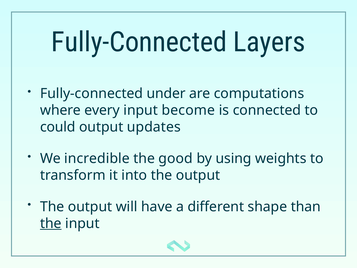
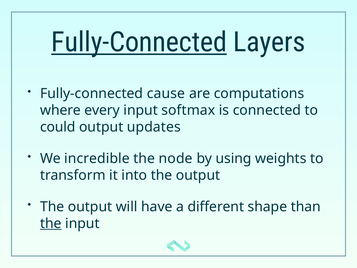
Fully-Connected underline: none -> present (139, 42)
under: under -> cause (166, 94)
become: become -> softmax (188, 110)
good: good -> node (176, 158)
